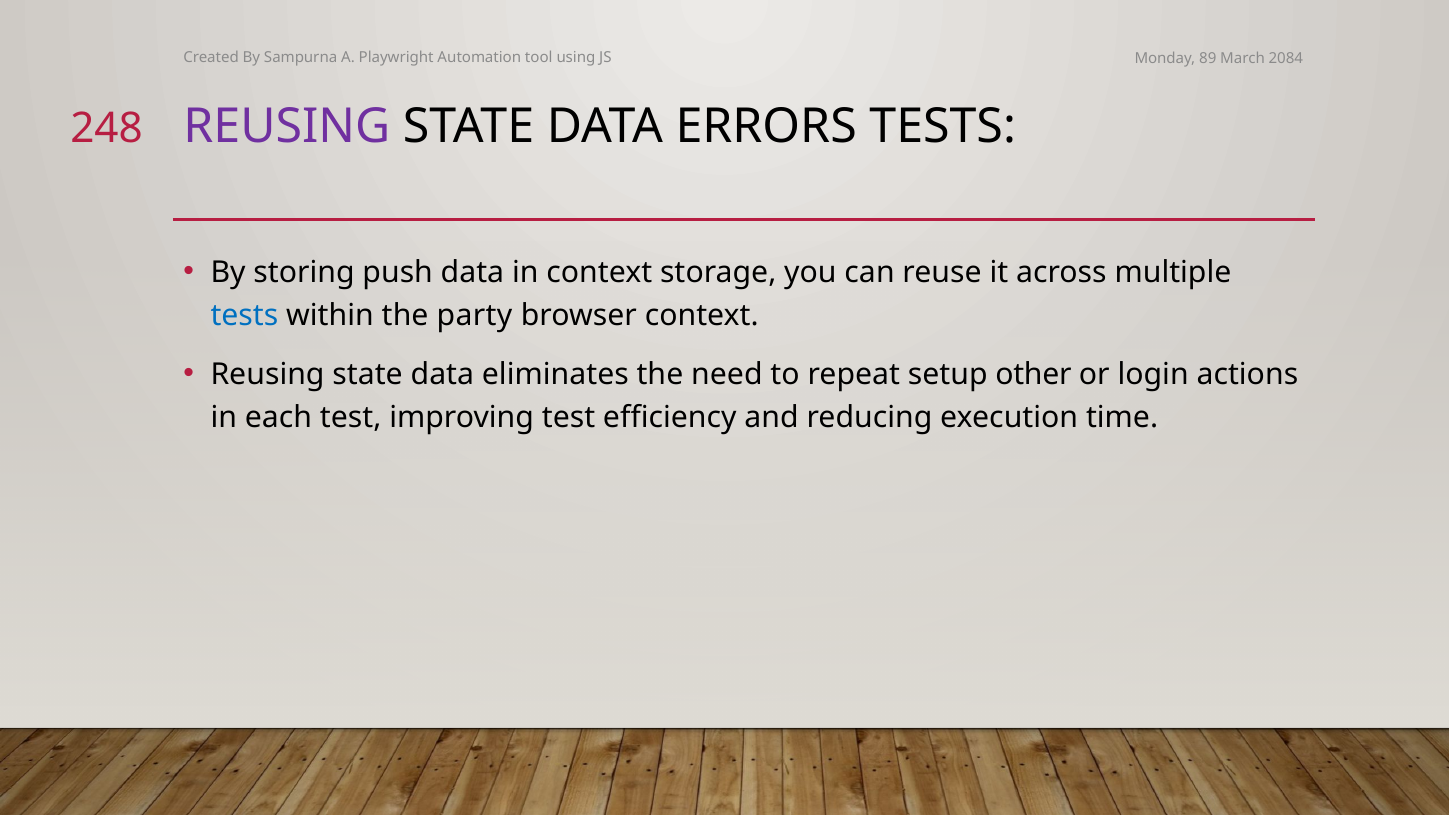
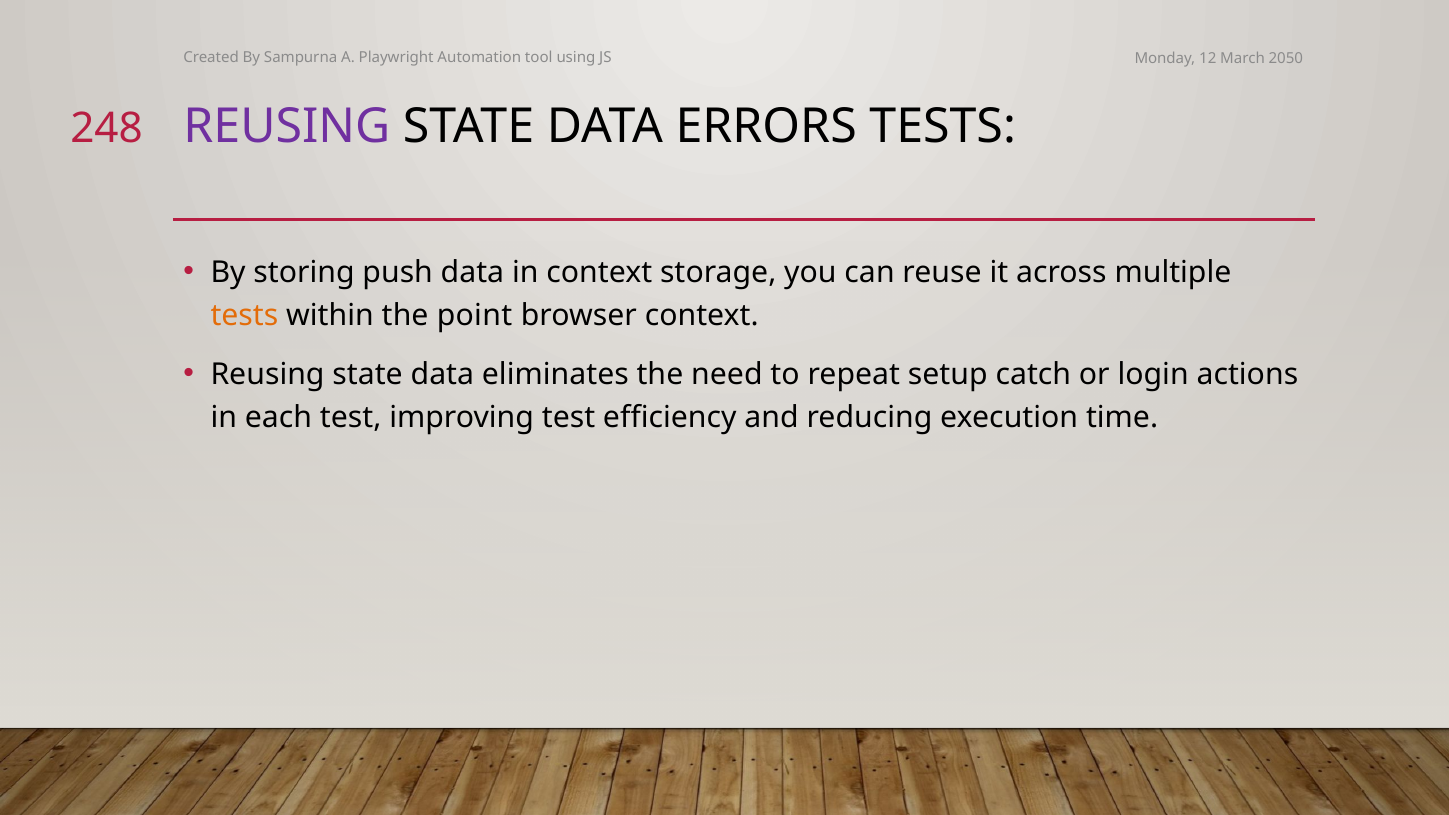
89: 89 -> 12 (1208, 59)
2084: 2084 -> 2050 (1286, 59)
tests colour: blue -> orange (244, 316)
party: party -> point (474, 316)
other: other -> catch (1033, 374)
